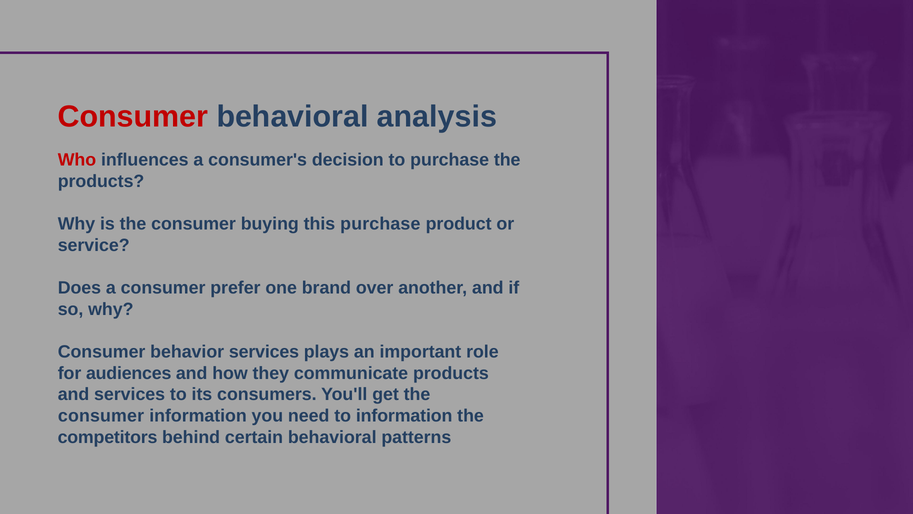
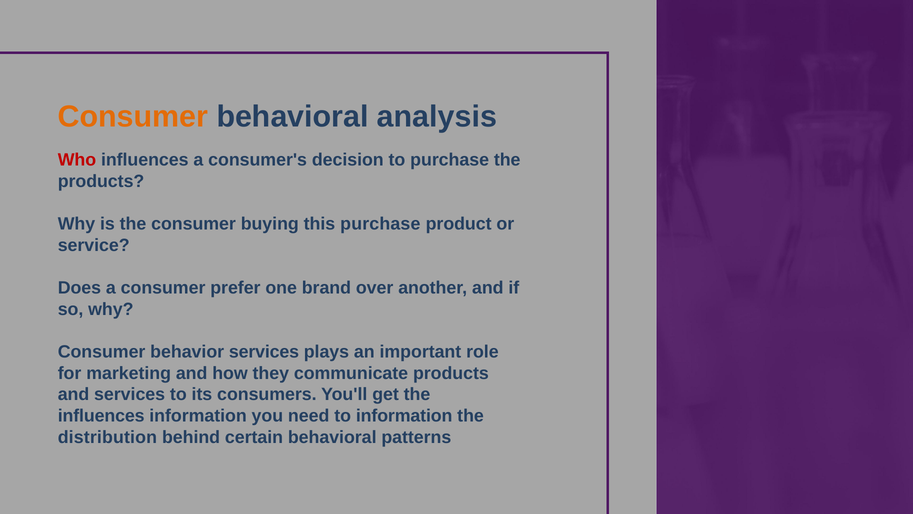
Consumer colour: red -> orange (133, 117)
audiences: audiences -> marketing (129, 373)
consumer: consumer -> influences (101, 416)
competitors: competitors -> distribution (107, 437)
